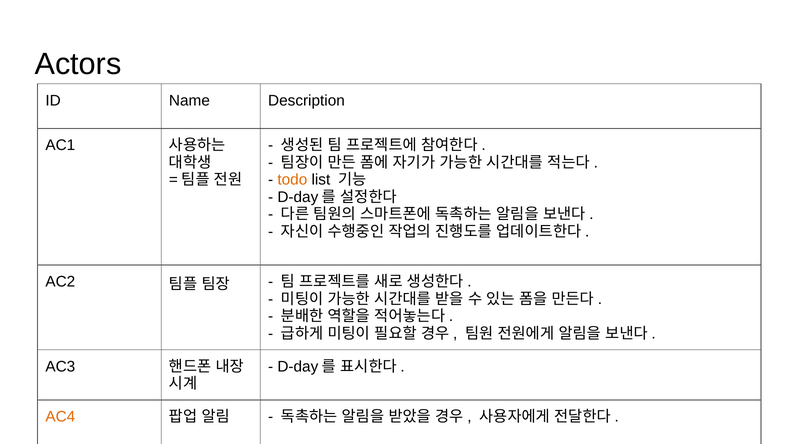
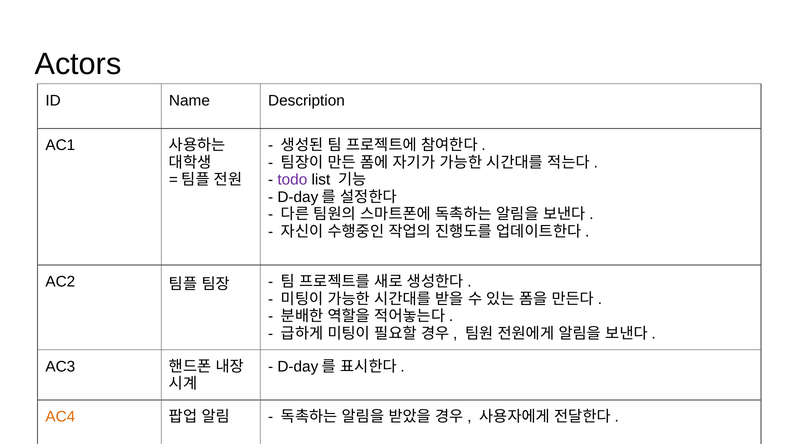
todo colour: orange -> purple (292, 180)
